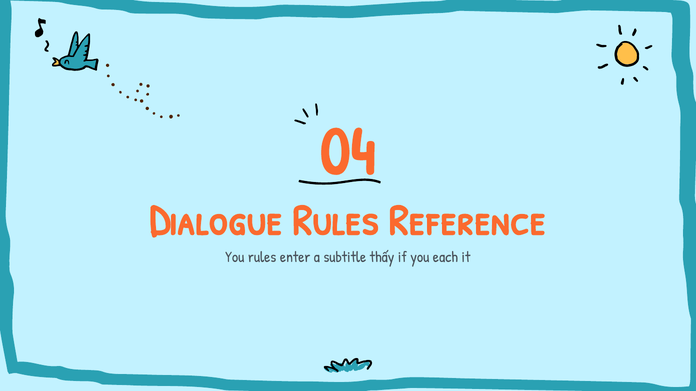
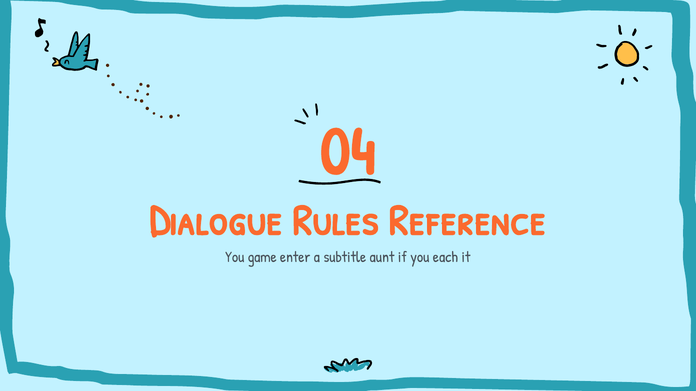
You rules: rules -> game (262, 258)
thấy: thấy -> aunt (382, 258)
